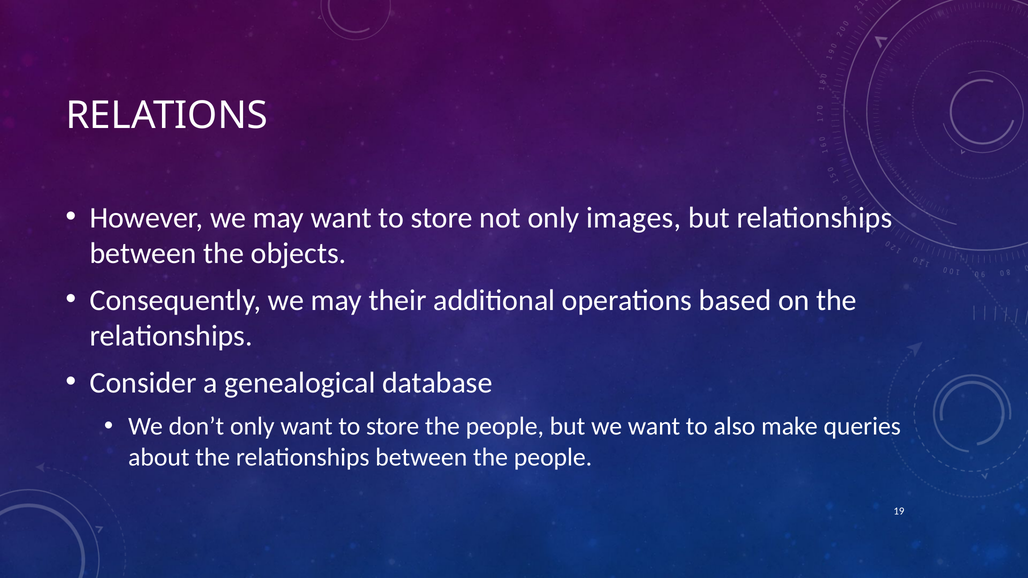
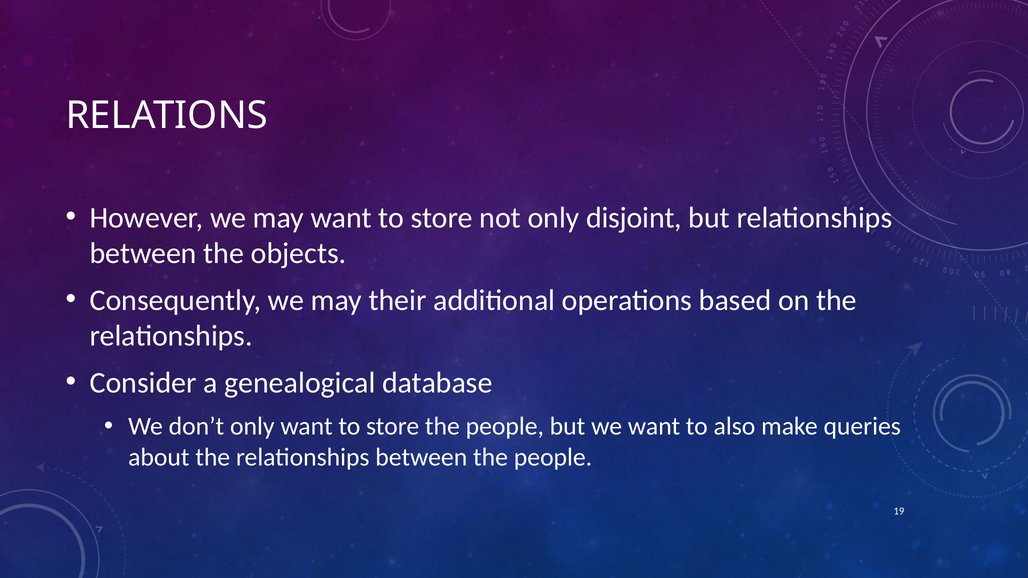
images: images -> disjoint (634, 218)
